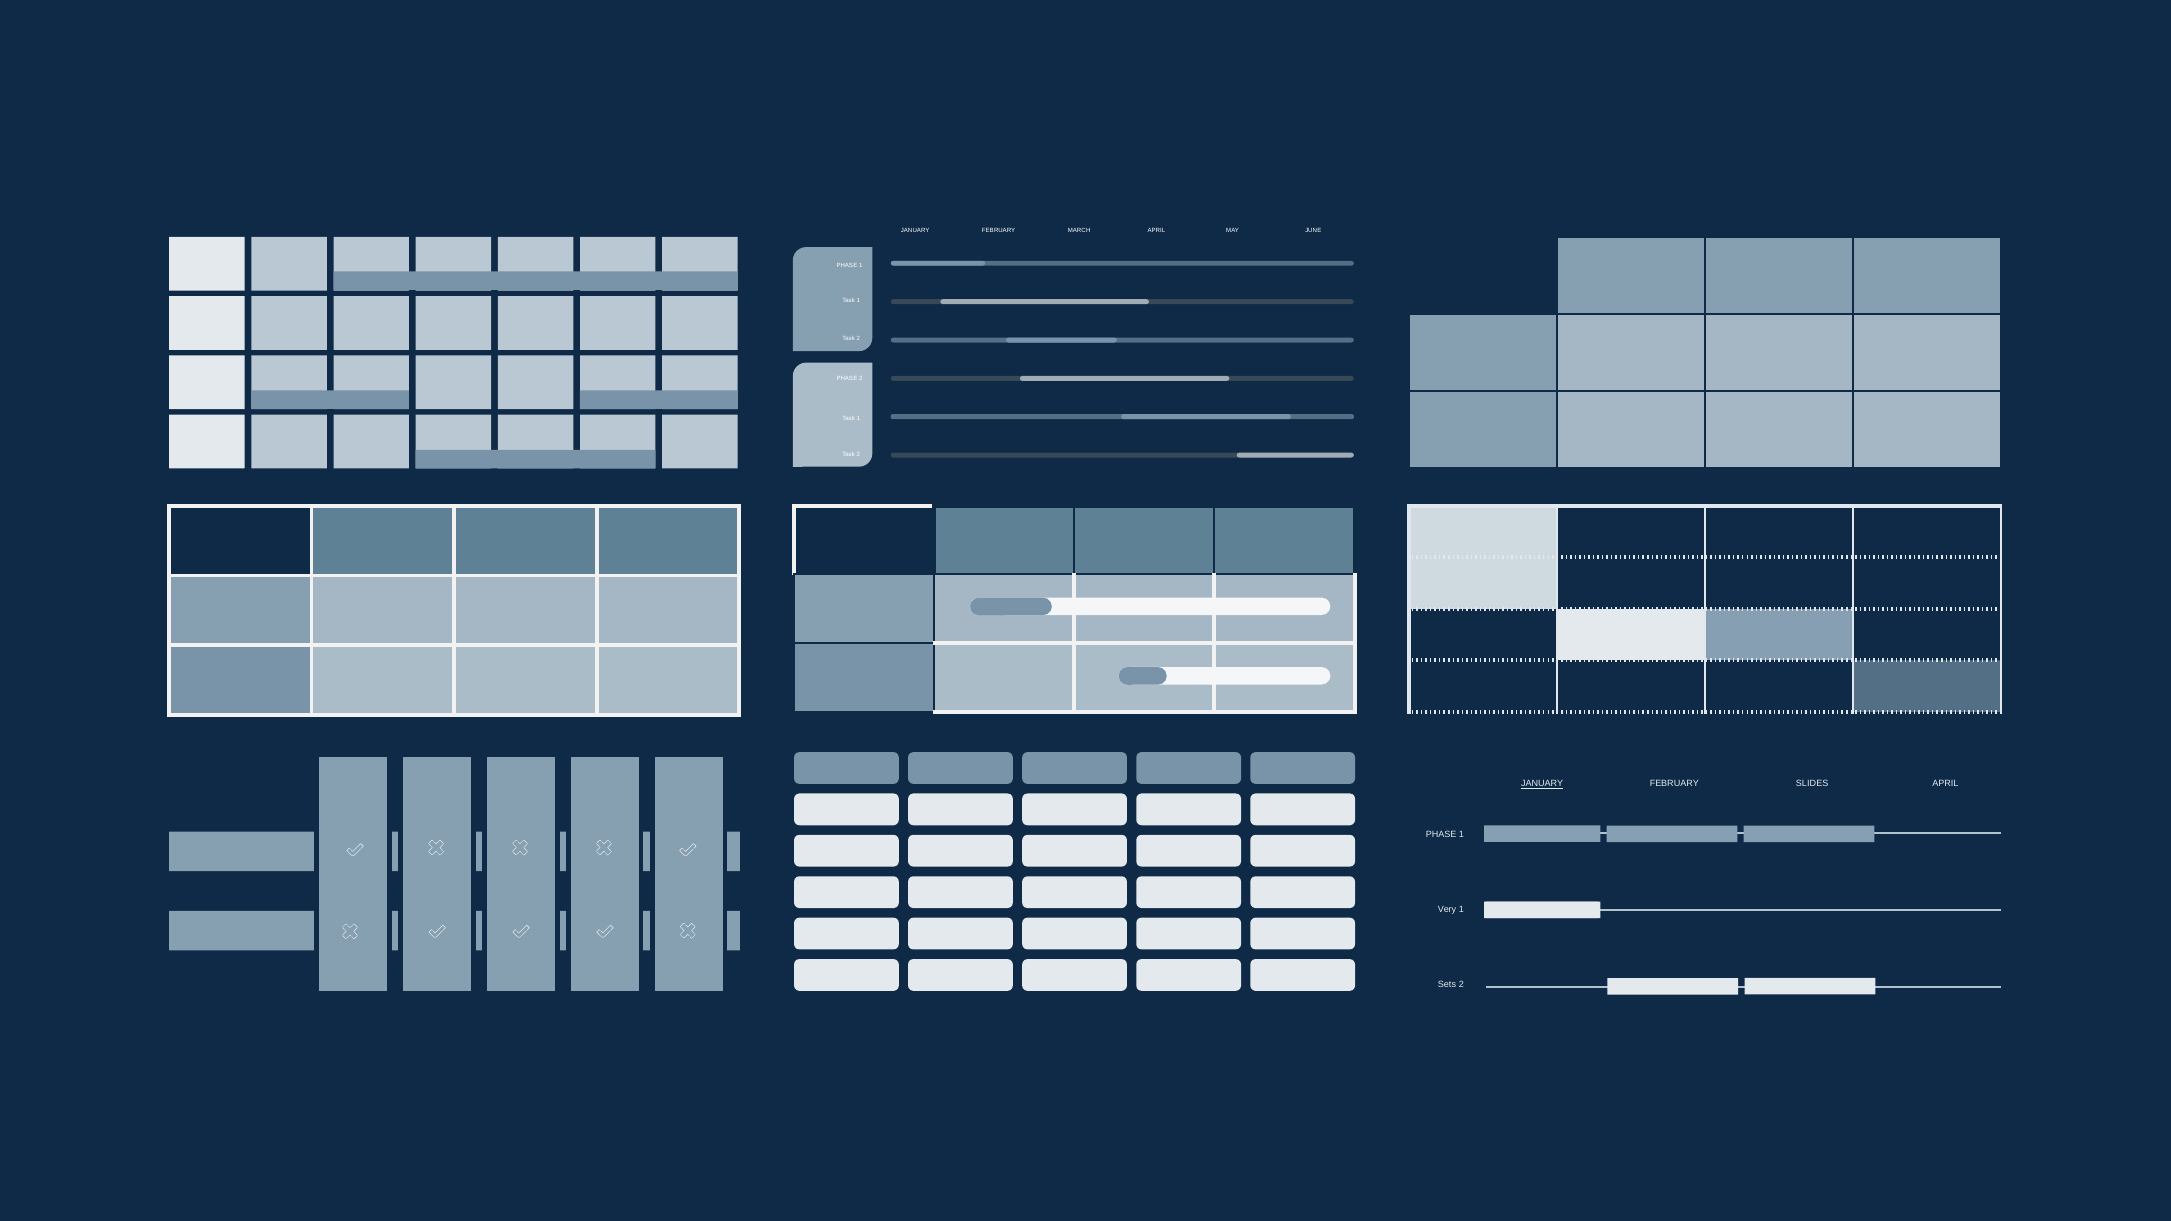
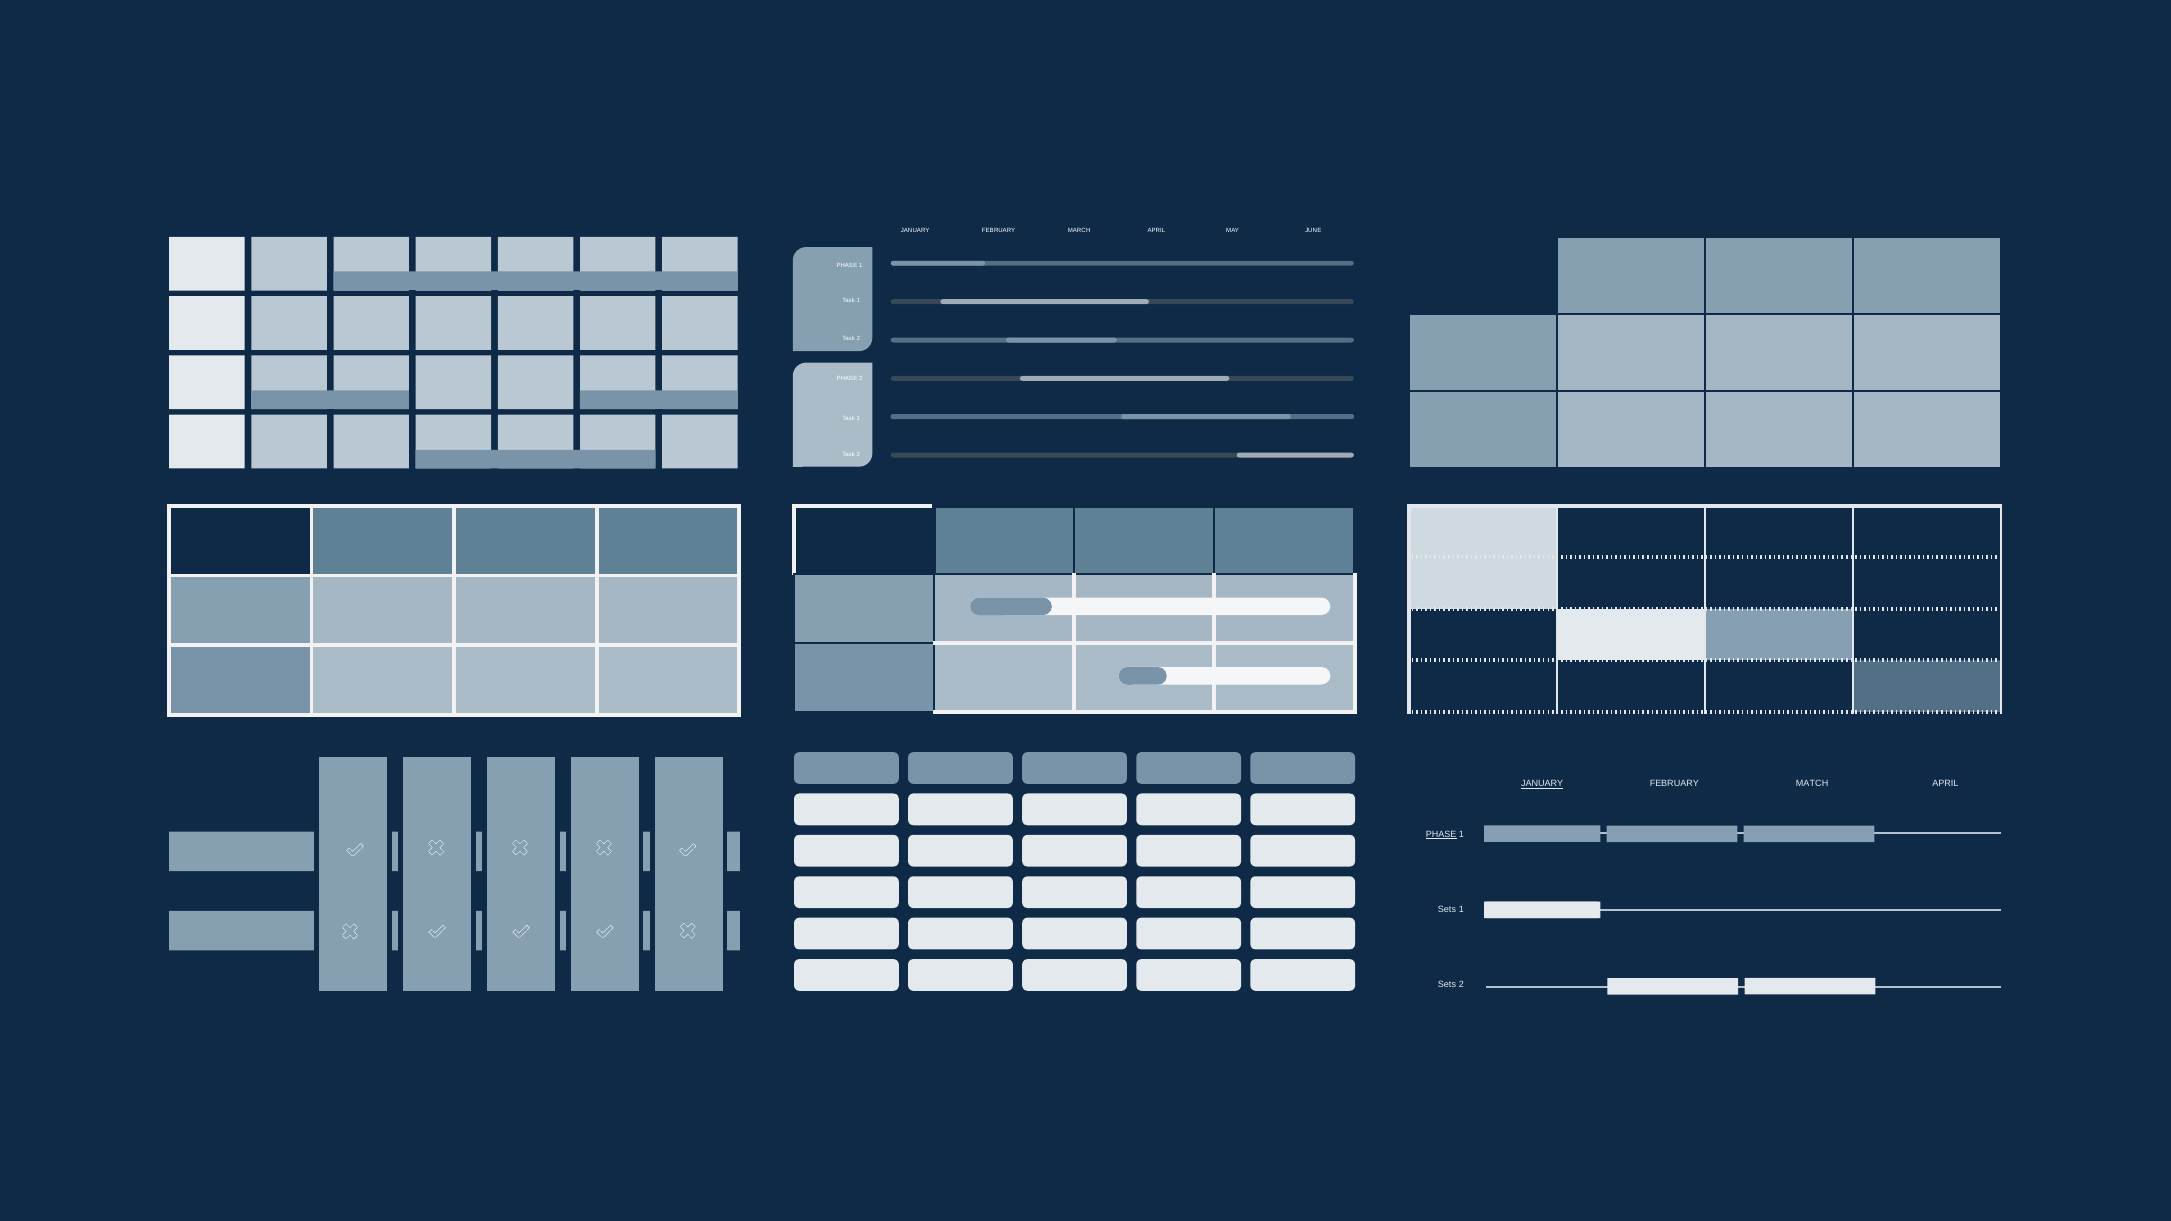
SLIDES: SLIDES -> MATCH (1812, 784)
PHASE underline: none -> present (1441, 834)
Very: Very -> Sets (1447, 909)
